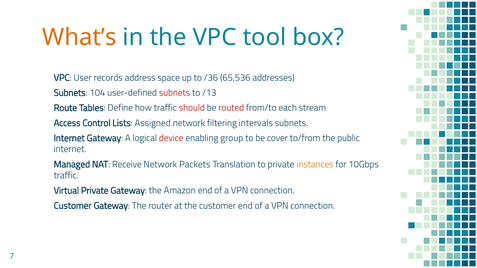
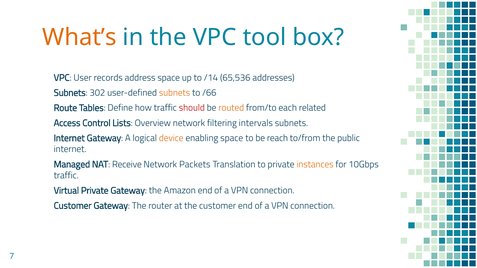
/36: /36 -> /14 (211, 78)
104: 104 -> 302 (97, 93)
subnets colour: red -> orange (175, 93)
/13: /13 -> /66 (209, 93)
routed colour: red -> orange (231, 108)
stream: stream -> related (312, 108)
Assigned: Assigned -> Overview (153, 123)
device colour: red -> orange (171, 138)
enabling group: group -> space (232, 138)
cover: cover -> reach (277, 138)
